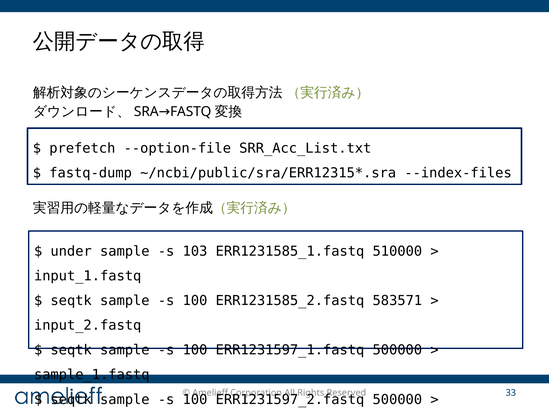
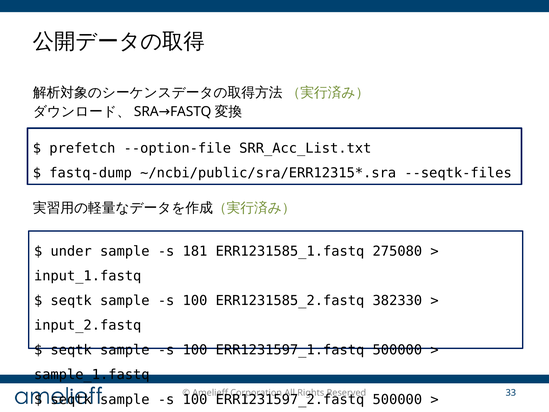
--index-files: --index-files -> --seqtk-files (458, 173)
103: 103 -> 181 (195, 251)
510000: 510000 -> 275080 (397, 251)
583571: 583571 -> 382330 (397, 300)
